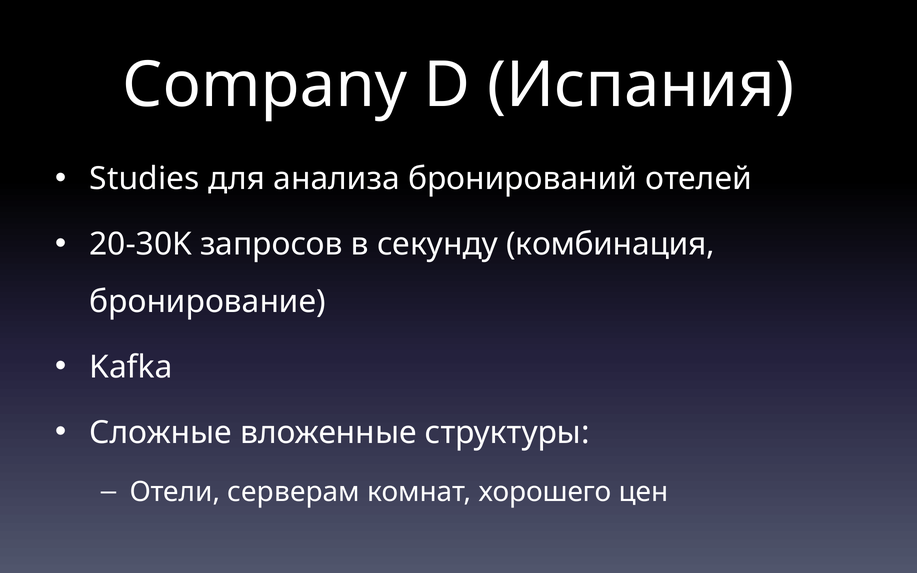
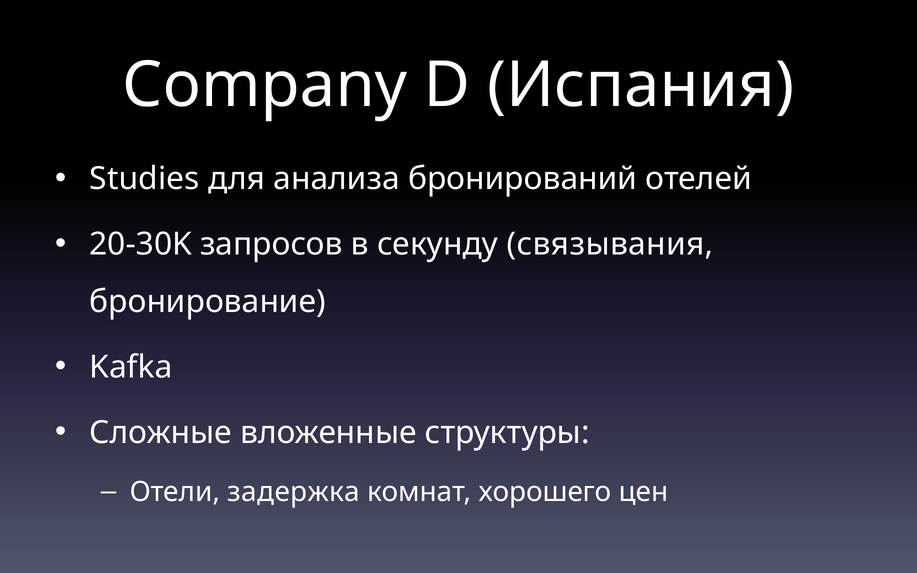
комбинация: комбинация -> связывания (610, 244)
серверам: серверам -> задержка (294, 492)
